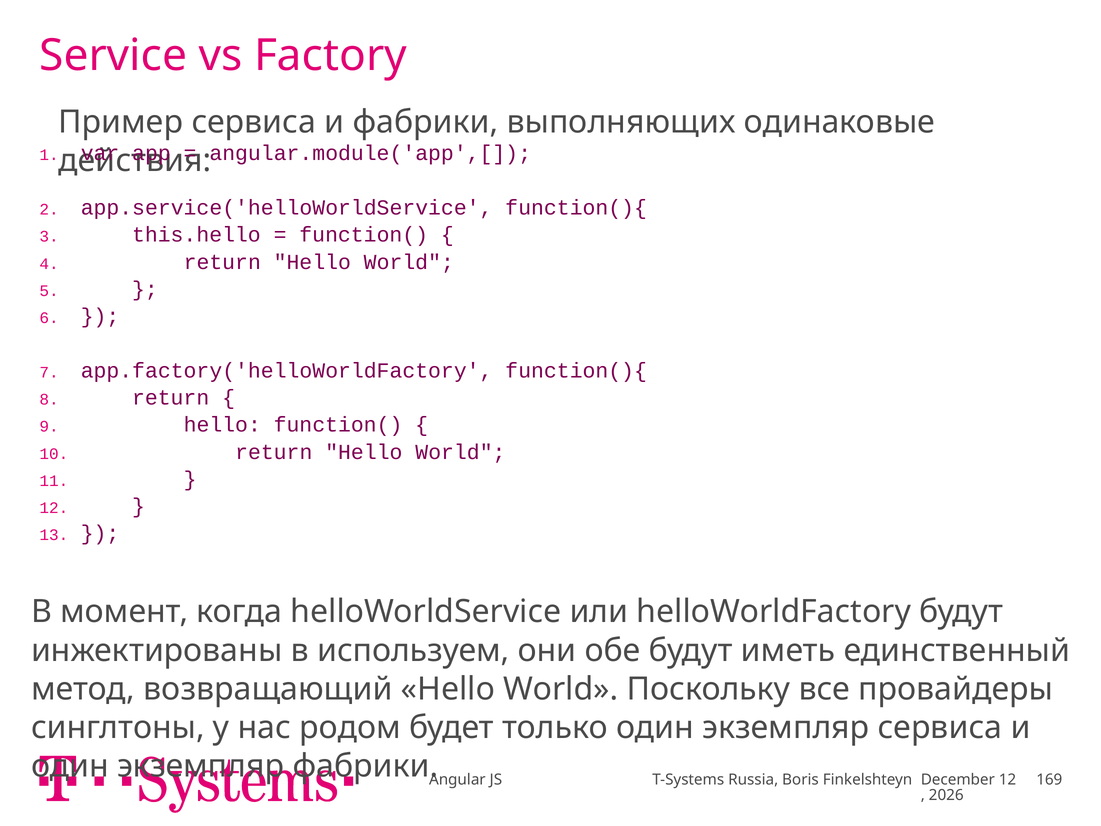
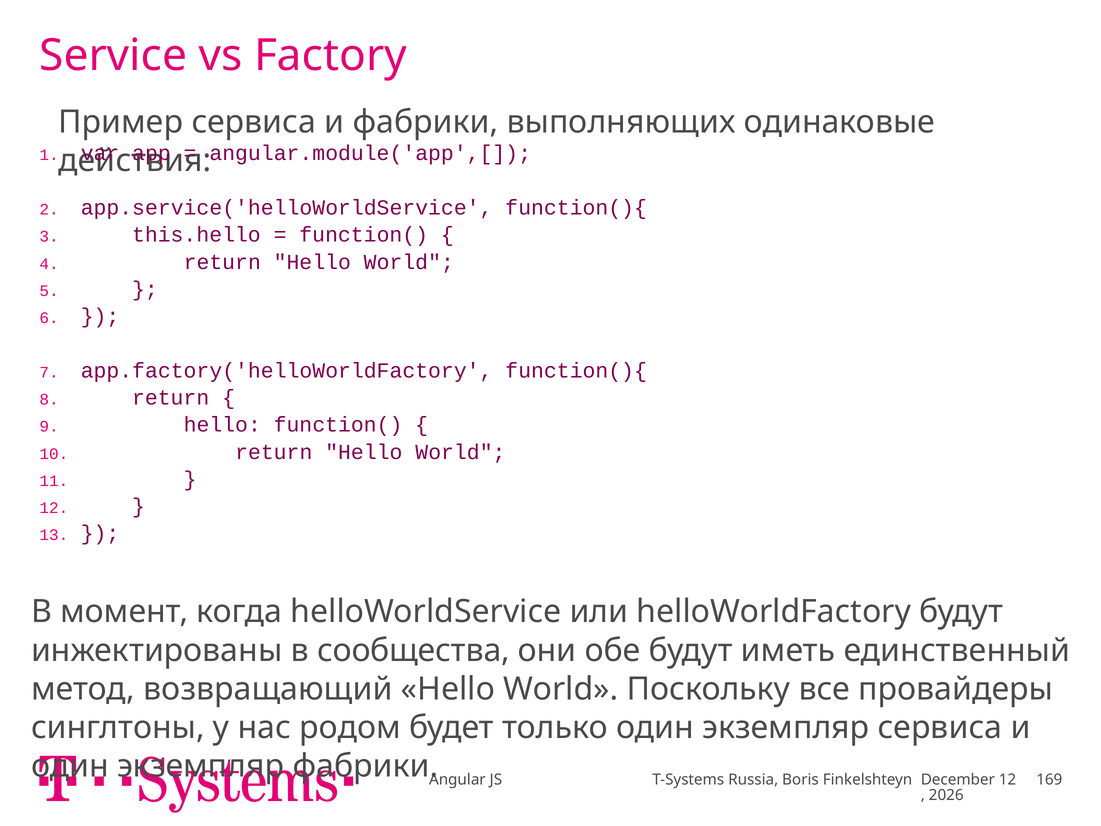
используем: используем -> сообщества (413, 650)
